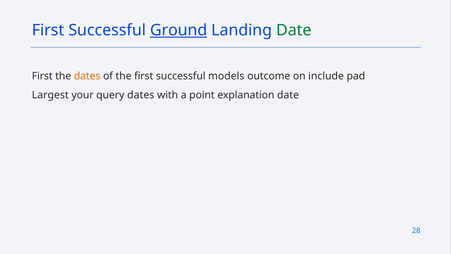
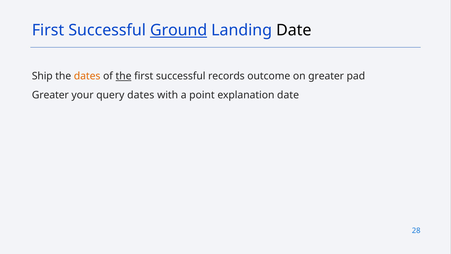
Date colour: green -> black (294, 30)
First: First -> Ship (42, 76)
the underline: none -> present (124, 76)
models: models -> records (226, 76)
on include: include -> greater (326, 76)
Largest: Largest -> Greater (50, 95)
